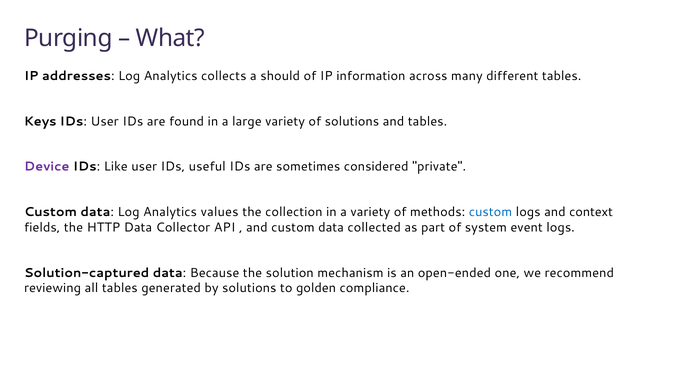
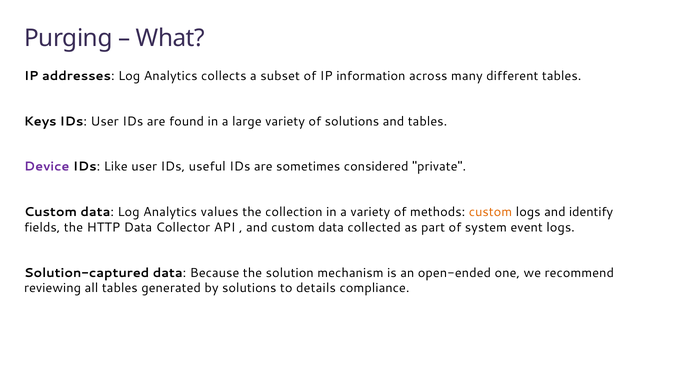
should: should -> subset (280, 76)
custom colour: blue -> orange (490, 212)
context: context -> identify (591, 212)
golden: golden -> details (316, 288)
